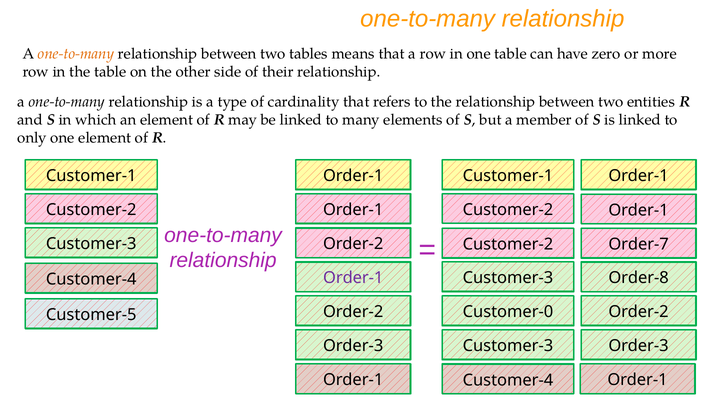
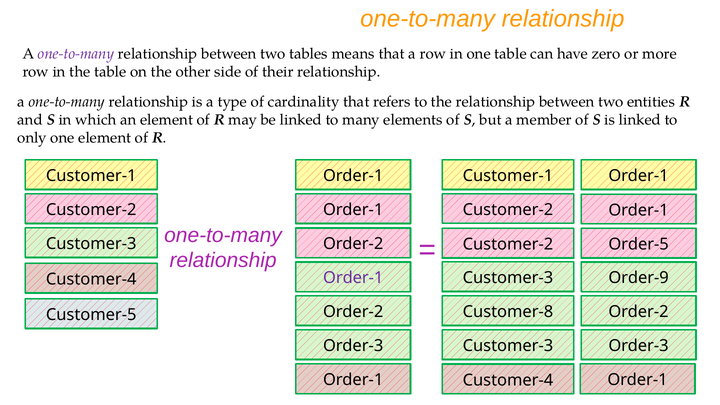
one-to-many colour: orange -> purple (76, 54)
Order-7: Order-7 -> Order-5 (639, 244)
Order-8: Order-8 -> Order-9 (639, 278)
Customer-0: Customer-0 -> Customer-8 (508, 312)
